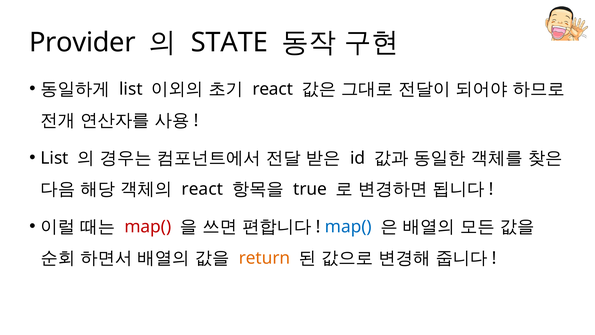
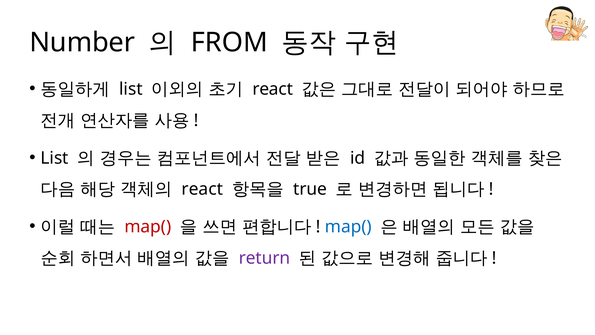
Provider: Provider -> Number (82, 43)
STATE: STATE -> FROM (229, 43)
return colour: orange -> purple (265, 258)
